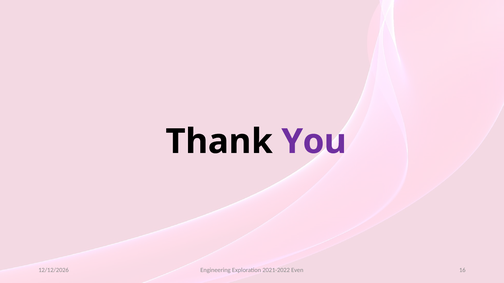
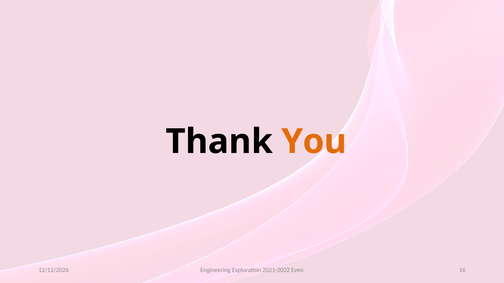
You colour: purple -> orange (314, 142)
